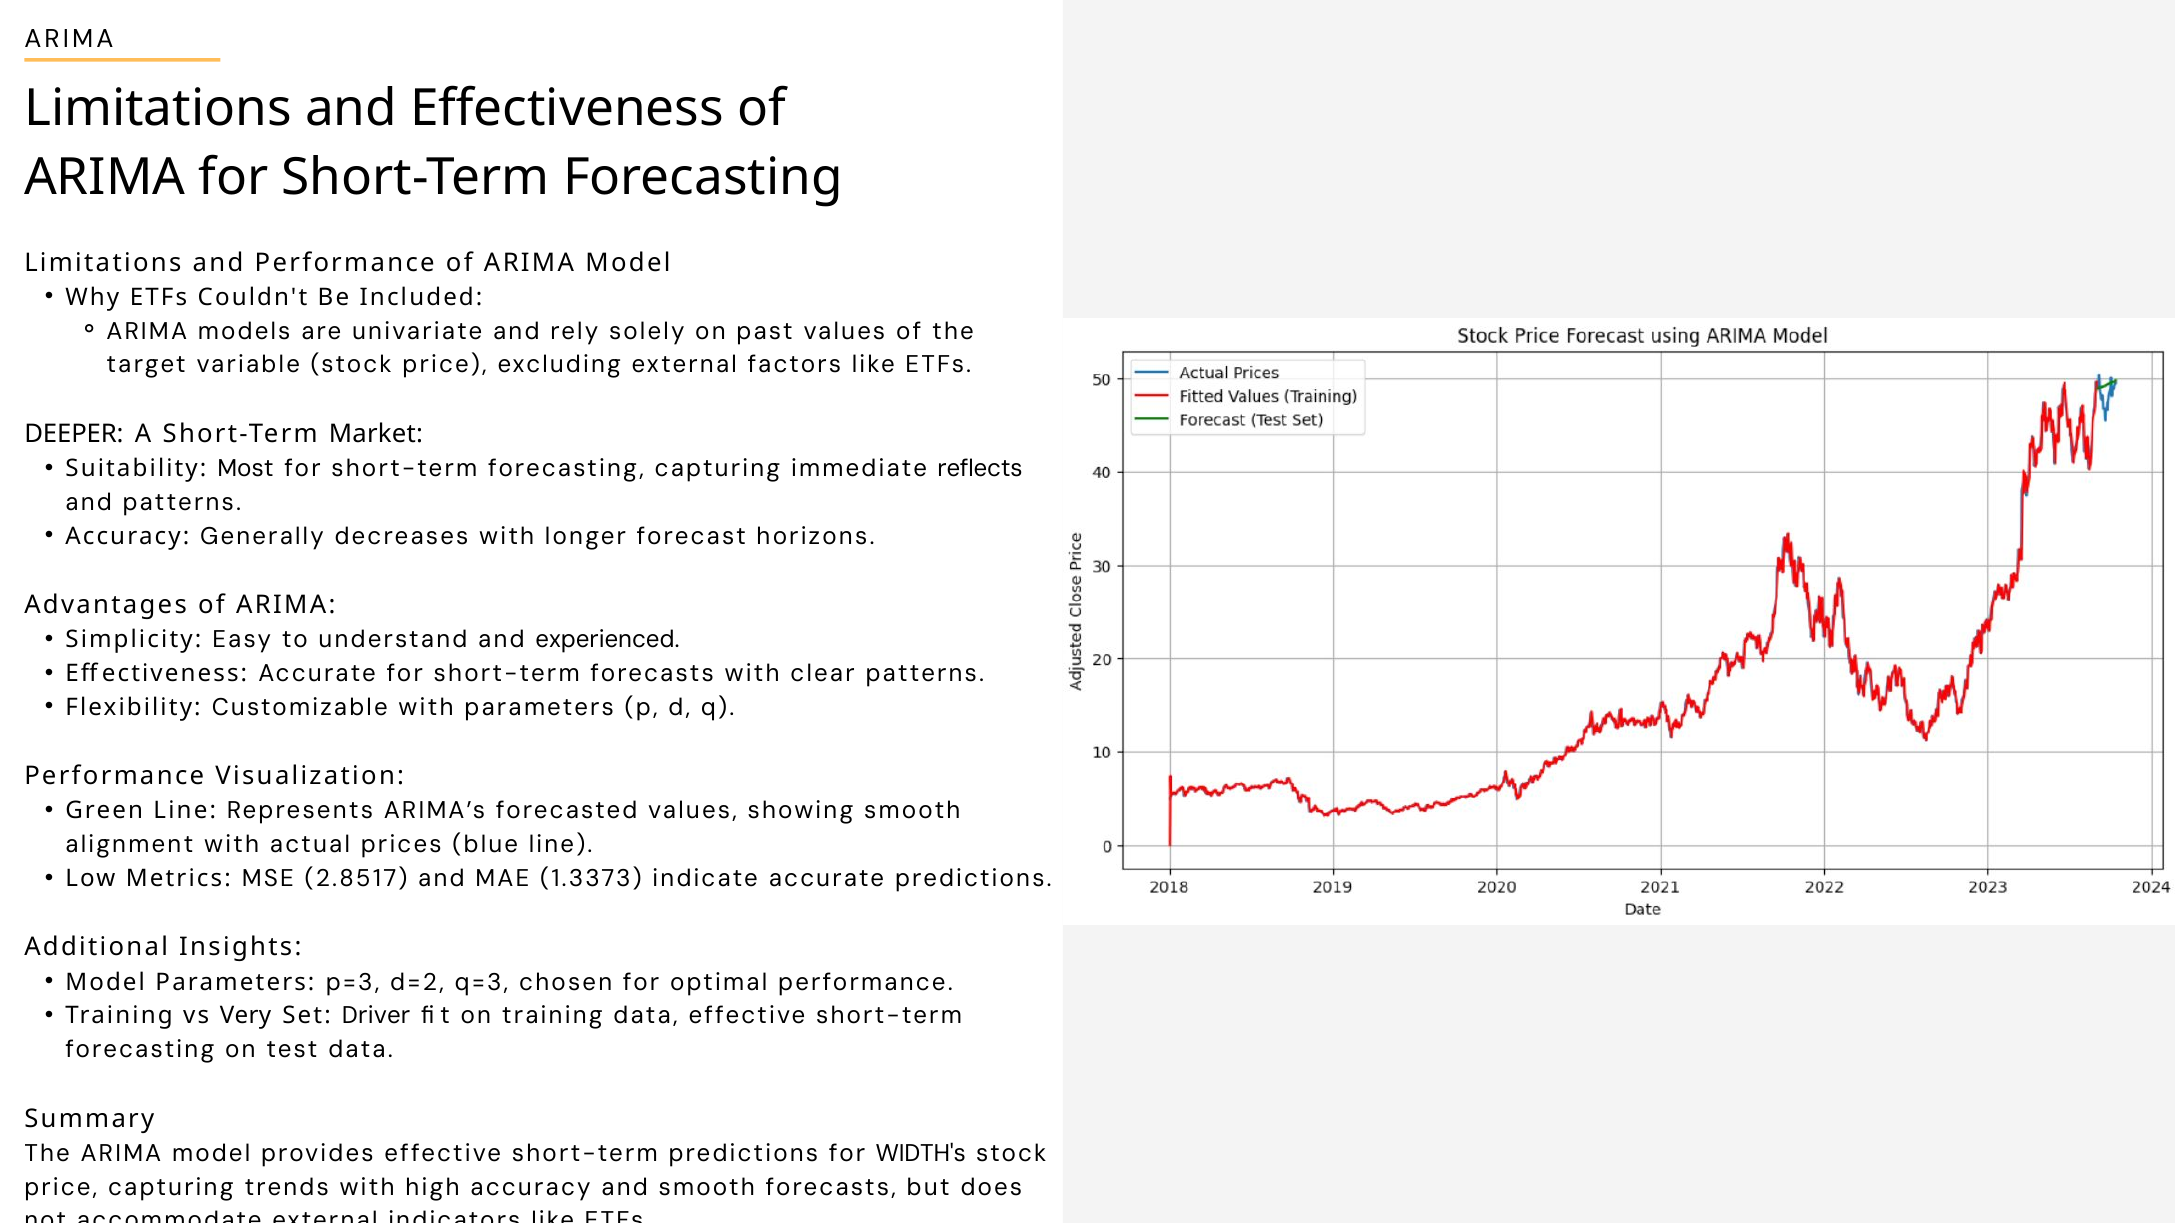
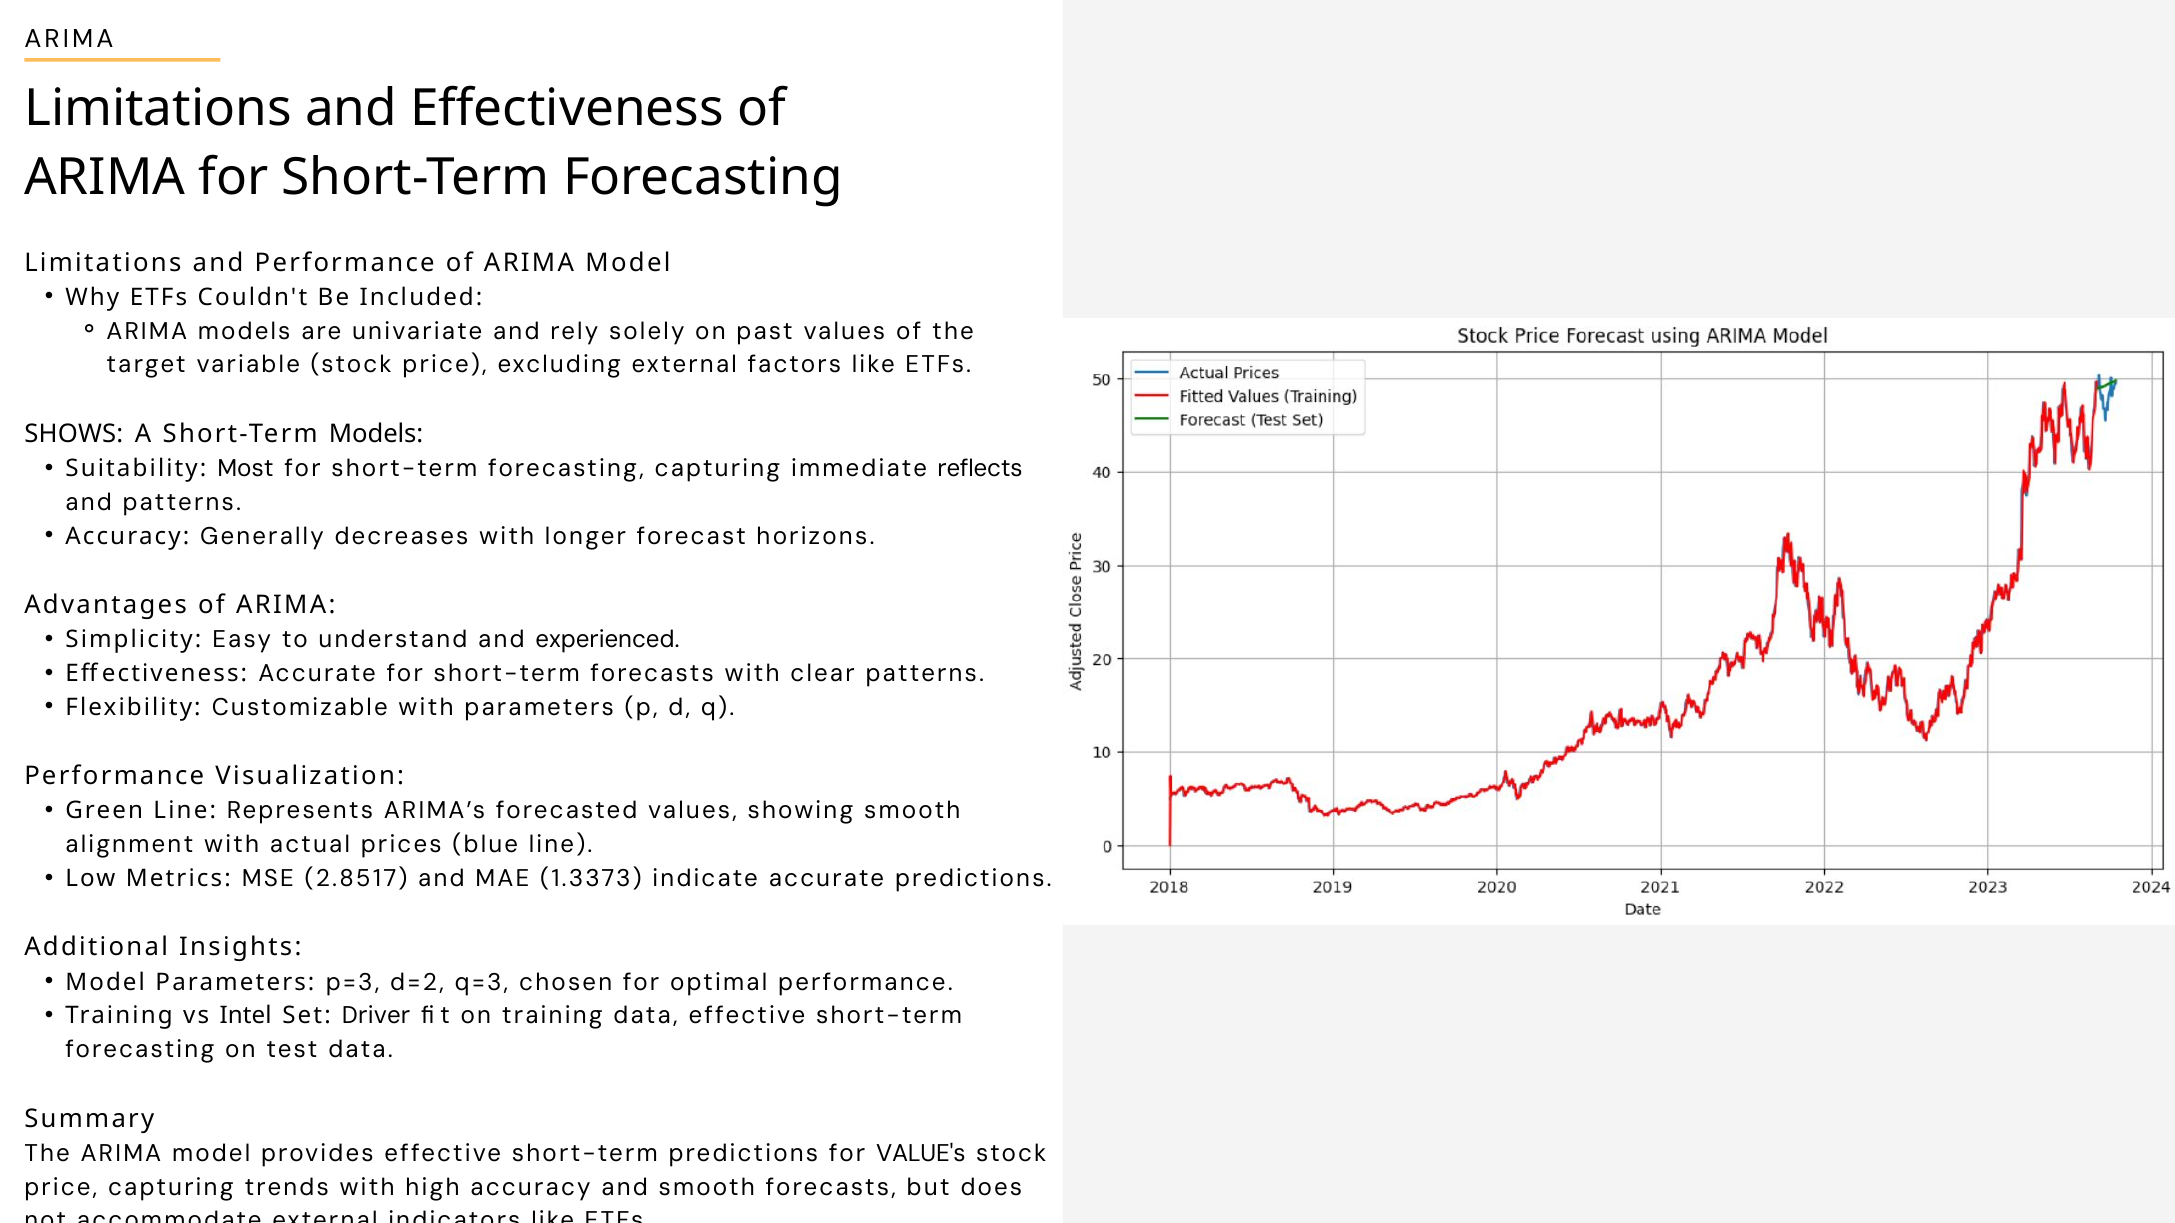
DEEPER: DEEPER -> SHOWS (74, 434)
Short-Term Market: Market -> Models (376, 434)
Very: Very -> Intel (246, 1016)
WIDTH's: WIDTH's -> VALUE's (921, 1154)
